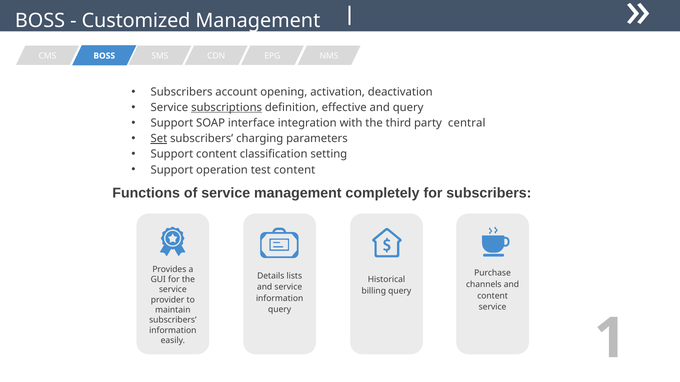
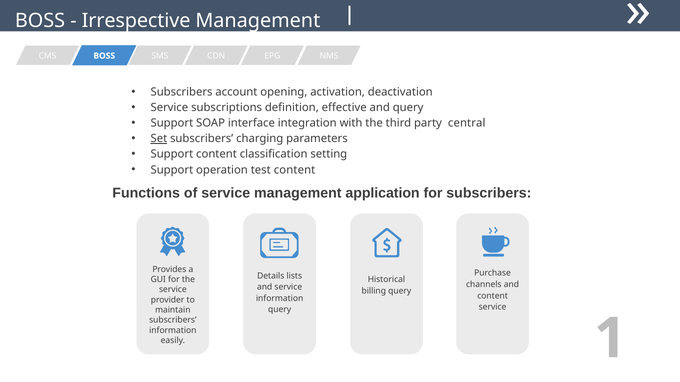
Customized: Customized -> Irrespective (136, 21)
subscriptions underline: present -> none (227, 108)
completely: completely -> application (383, 194)
